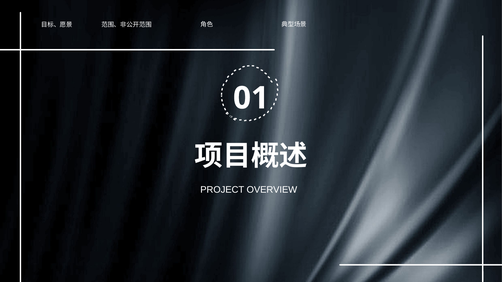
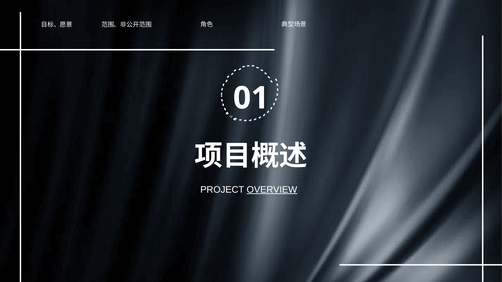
OVERVIEW underline: none -> present (272, 190)
